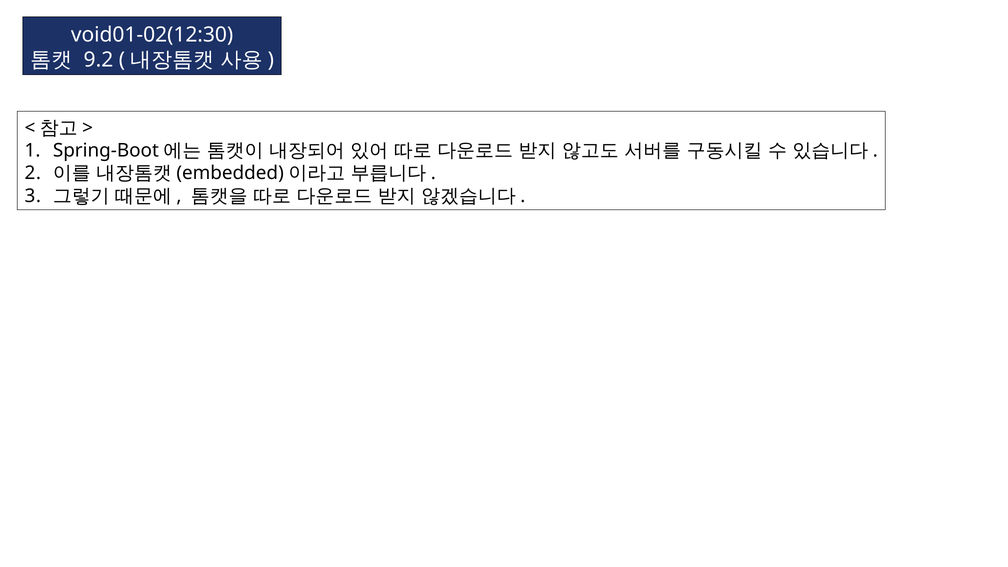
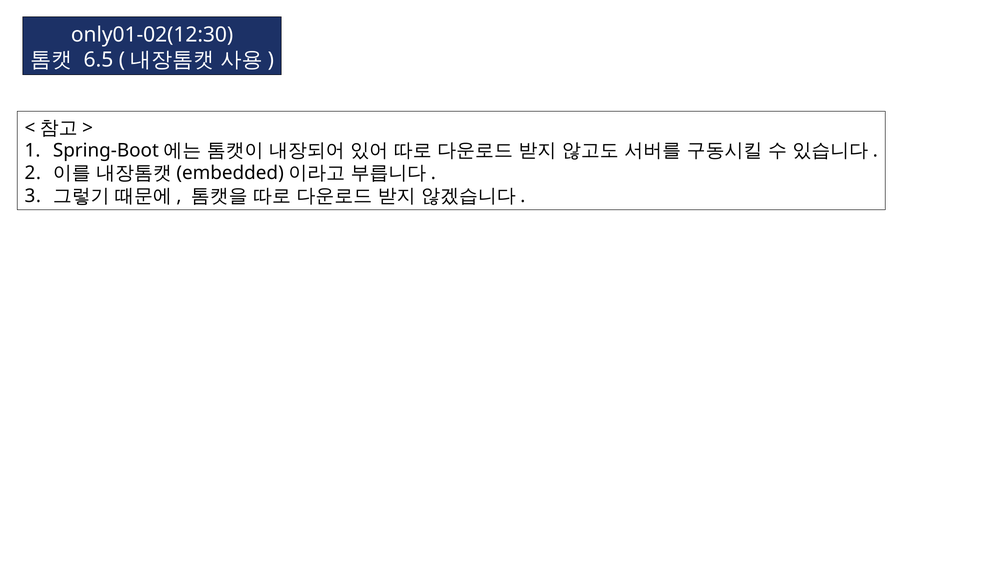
void01-02(12:30: void01-02(12:30 -> only01-02(12:30 (152, 35)
9.2: 9.2 -> 6.5 (98, 60)
